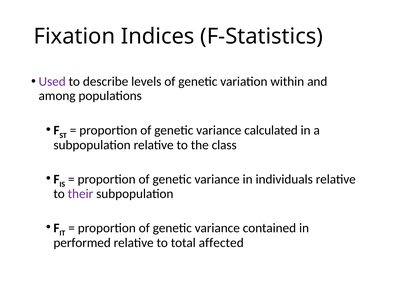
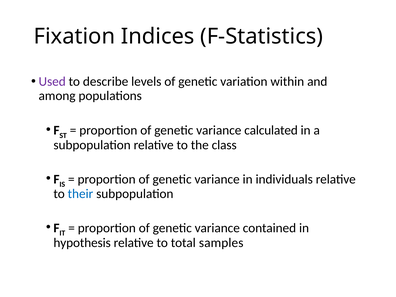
their colour: purple -> blue (80, 194)
performed: performed -> hypothesis (82, 243)
affected: affected -> samples (221, 243)
